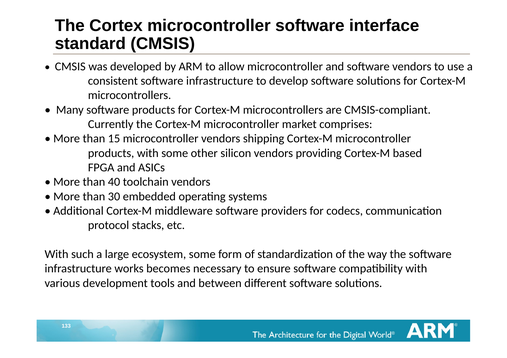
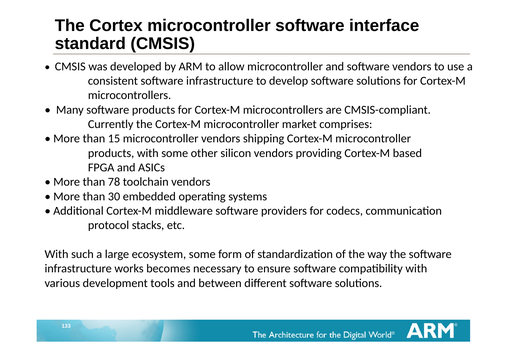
40: 40 -> 78 (114, 182)
